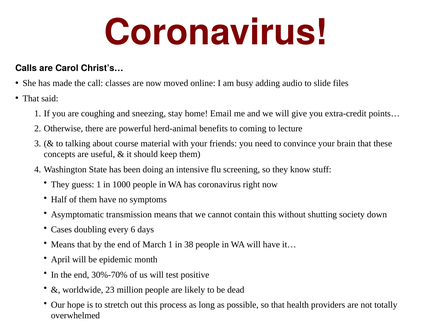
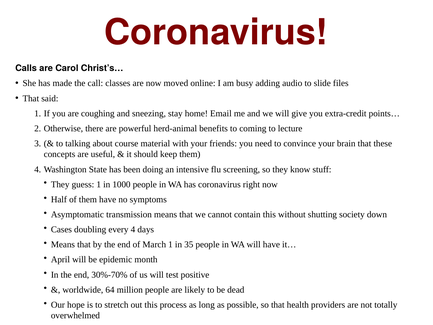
every 6: 6 -> 4 (133, 229)
38: 38 -> 35 (189, 244)
23: 23 -> 64 (110, 290)
